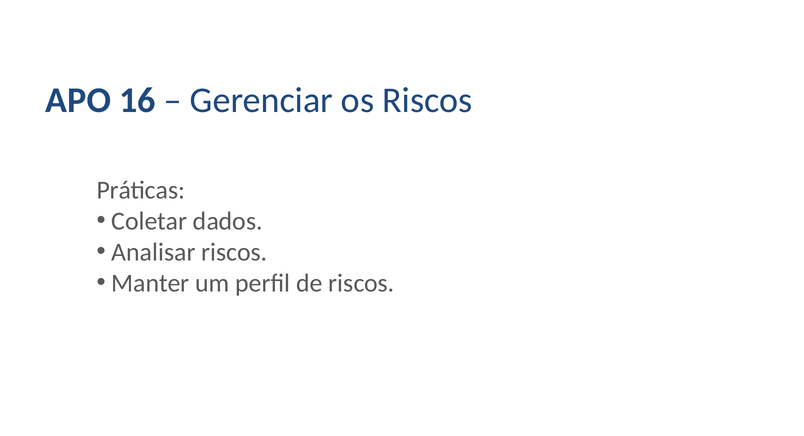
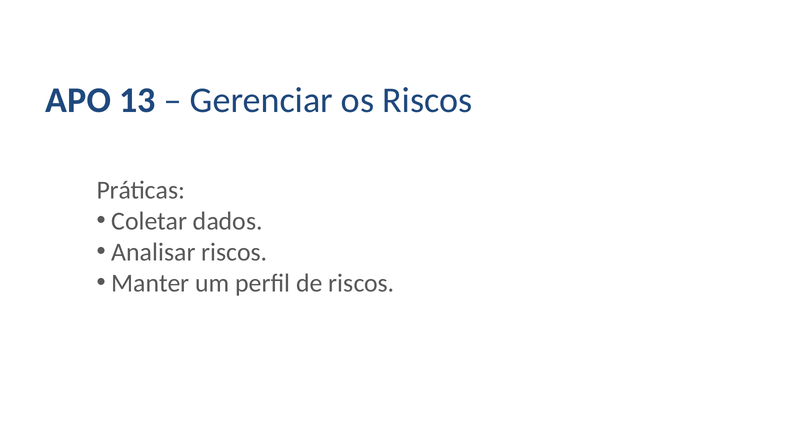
16: 16 -> 13 (137, 101)
